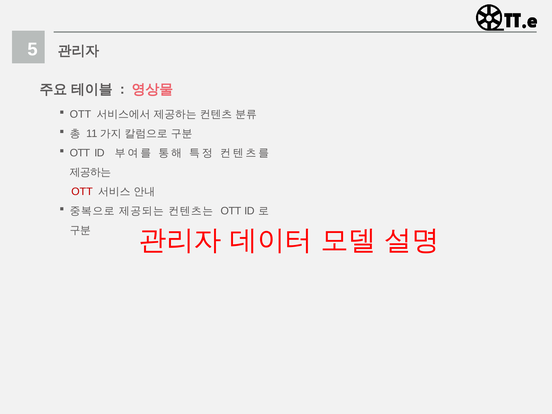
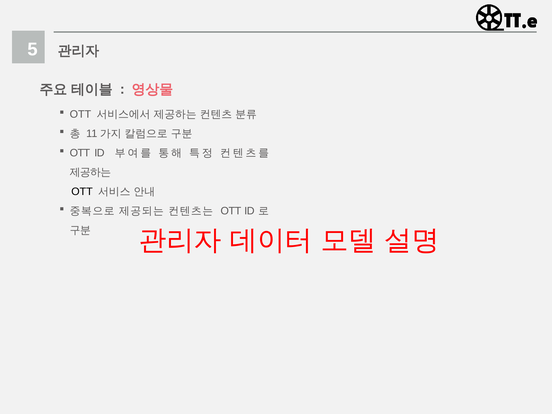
OTT colour: red -> black (82, 192)
